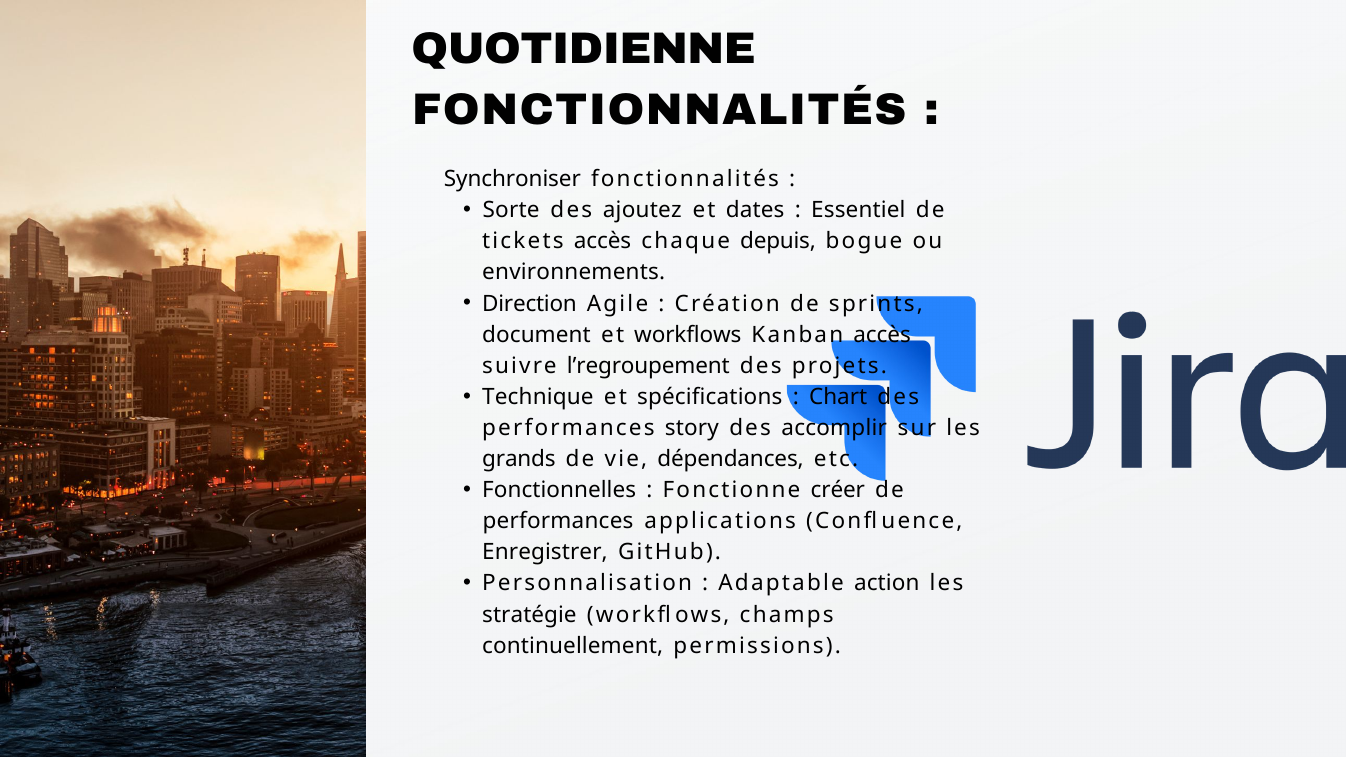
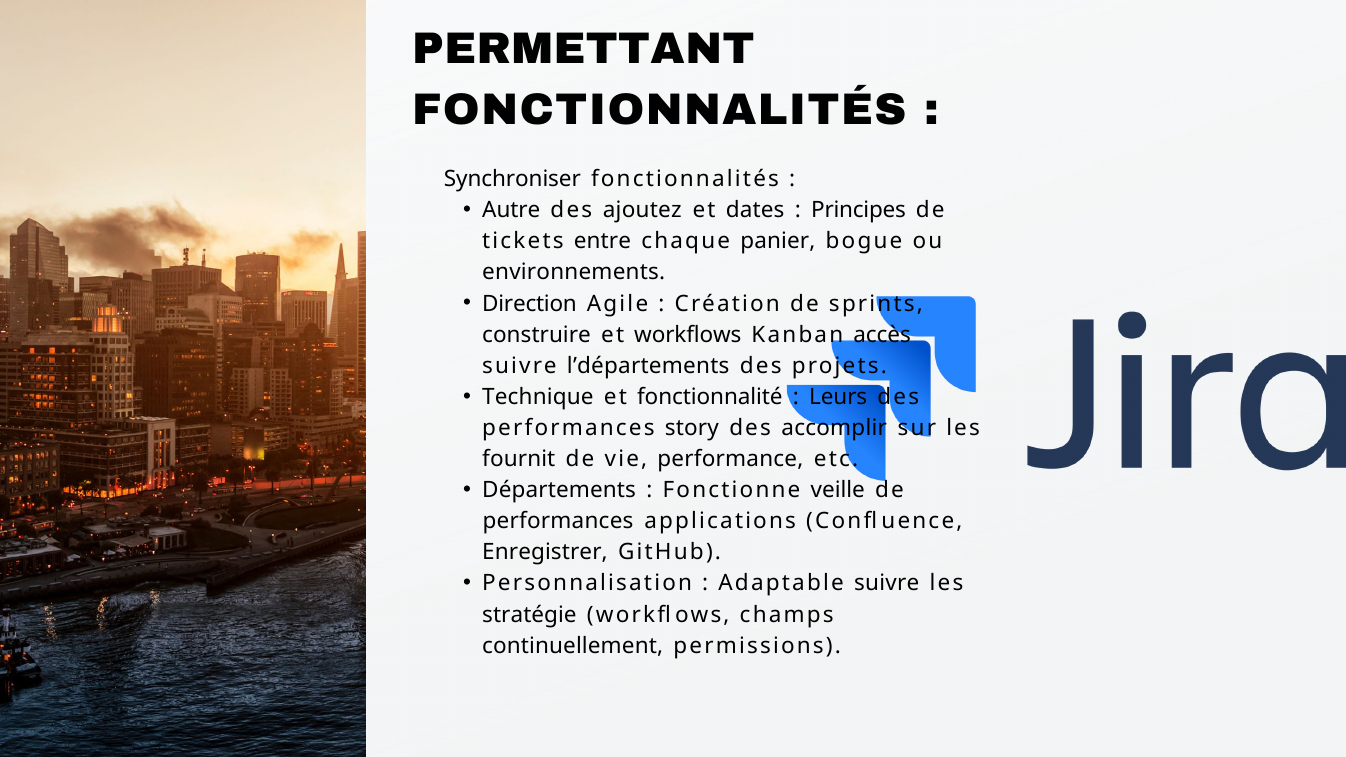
QUOTIDIENNE: QUOTIDIENNE -> PERMETTANT (583, 49)
Sorte: Sorte -> Autre (511, 210)
Essentiel: Essentiel -> Principes (859, 210)
tickets accès: accès -> entre (602, 241)
depuis: depuis -> panier (778, 241)
document: document -> construire (537, 335)
l’regroupement: l’regroupement -> l’départements (648, 366)
spécifications: spécifications -> fonctionnalité (710, 397)
Chart: Chart -> Leurs (838, 397)
grands: grands -> fournit (519, 459)
dépendances: dépendances -> performance (730, 459)
Fonctionnelles: Fonctionnelles -> Départements (559, 490)
créer: créer -> veille (838, 490)
Adaptable action: action -> suivre (887, 584)
